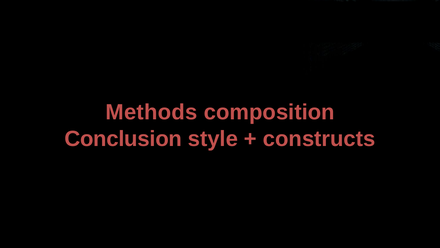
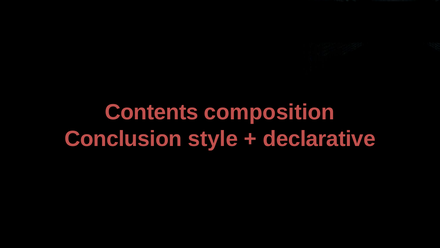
Methods: Methods -> Contents (152, 112)
constructs: constructs -> declarative (319, 138)
